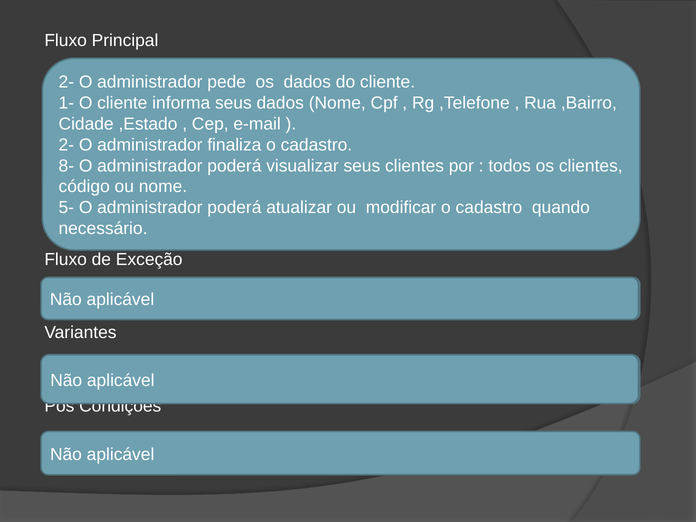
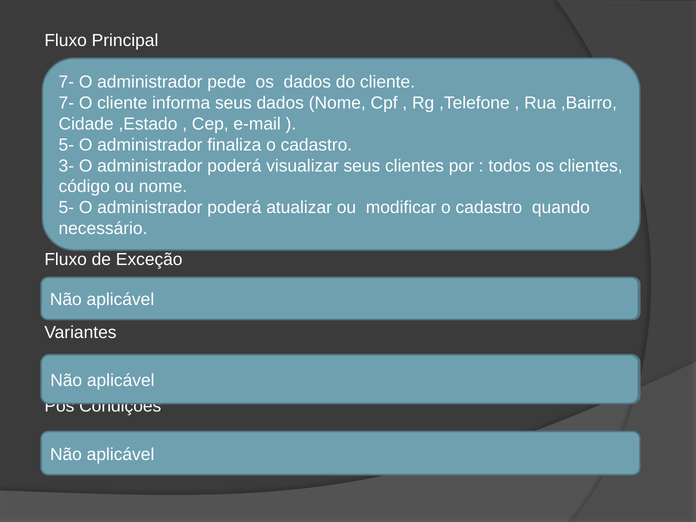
2-: 2- -> 7- (66, 82)
1-: 1- -> 7- (66, 103)
2-: 2- -> 5- (66, 145)
8-: 8- -> 3- (66, 166)
